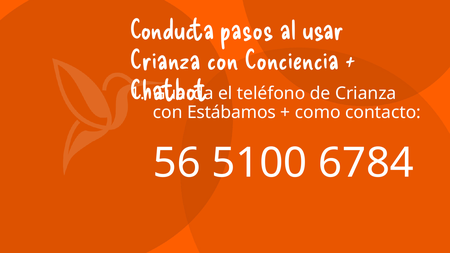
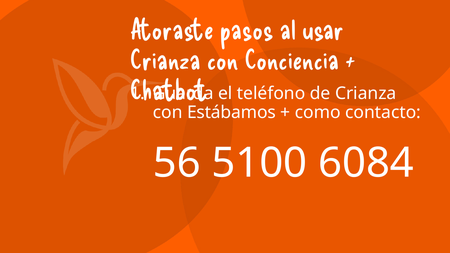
Conducta: Conducta -> Atoraste (172, 30)
6784: 6784 -> 6084 (366, 163)
